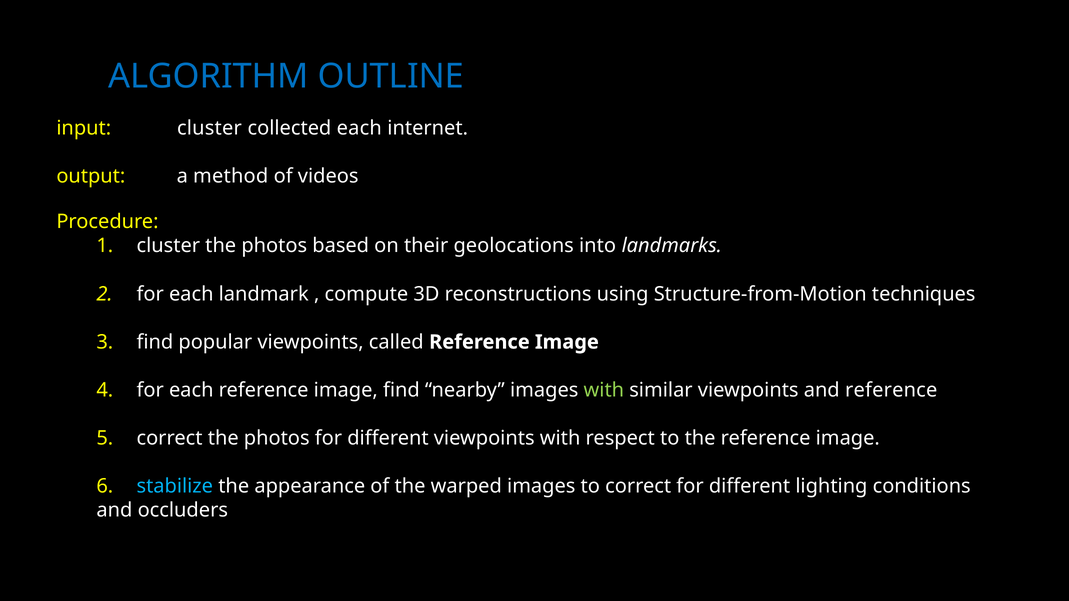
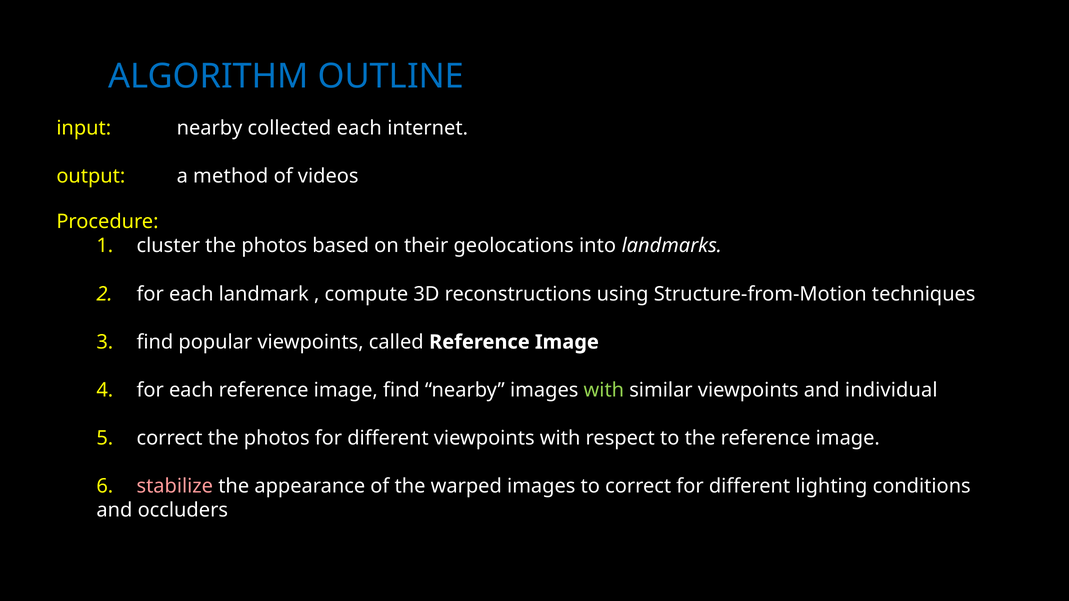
input cluster: cluster -> nearby (210, 128)
and reference: reference -> individual (891, 390)
stabilize colour: light blue -> pink (175, 487)
